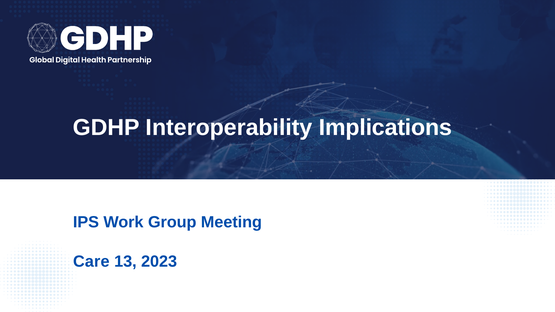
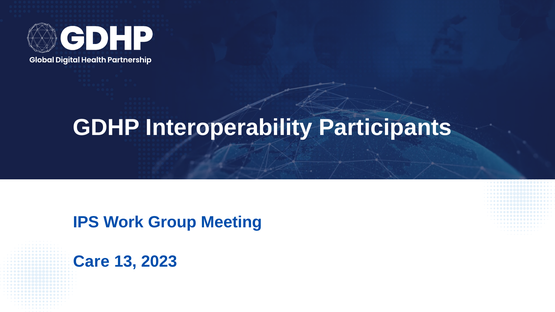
Implications: Implications -> Participants (385, 128)
